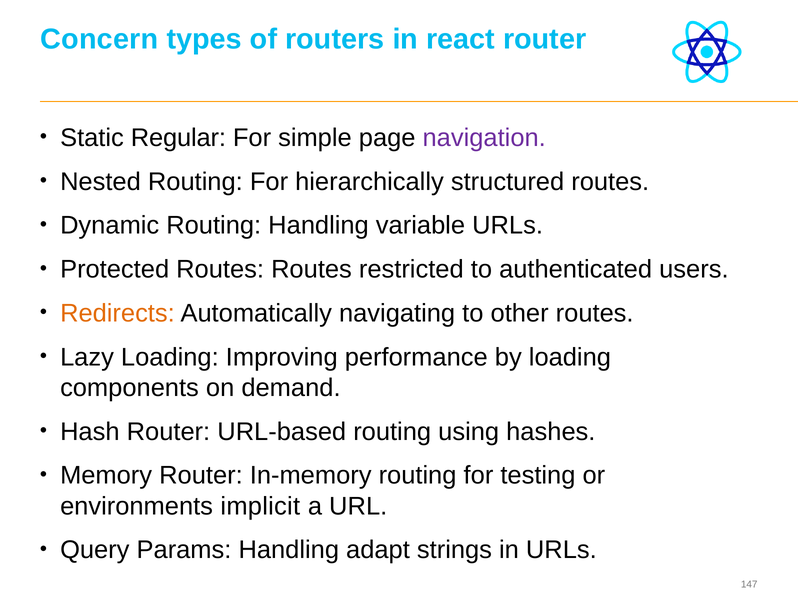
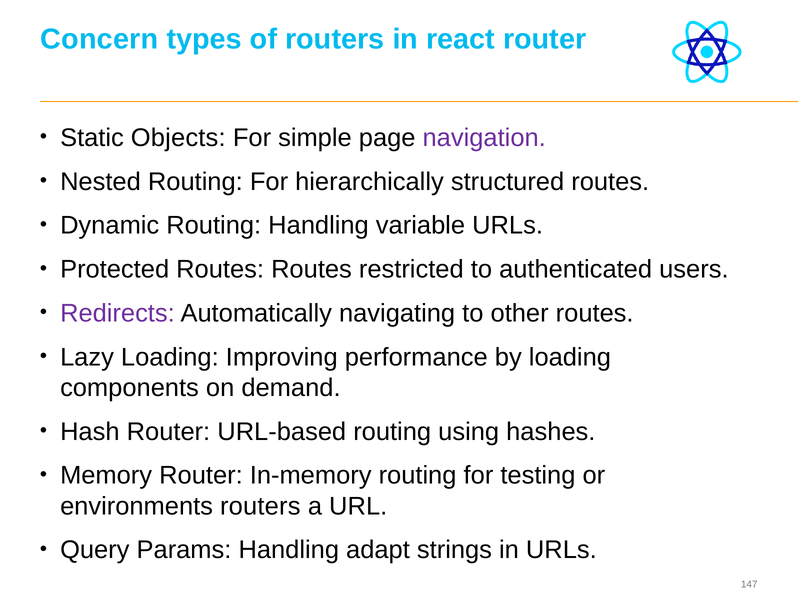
Regular: Regular -> Objects (178, 138)
Redirects colour: orange -> purple (117, 313)
environments implicit: implicit -> routers (260, 506)
